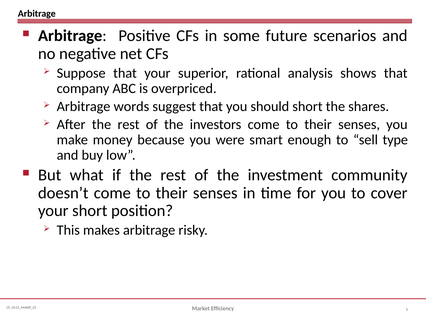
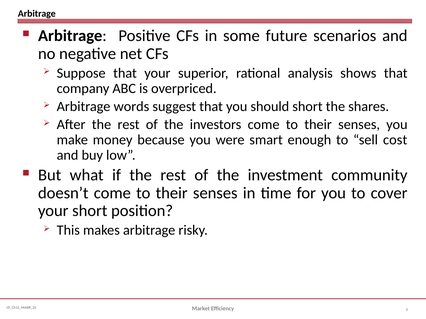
type: type -> cost (395, 140)
